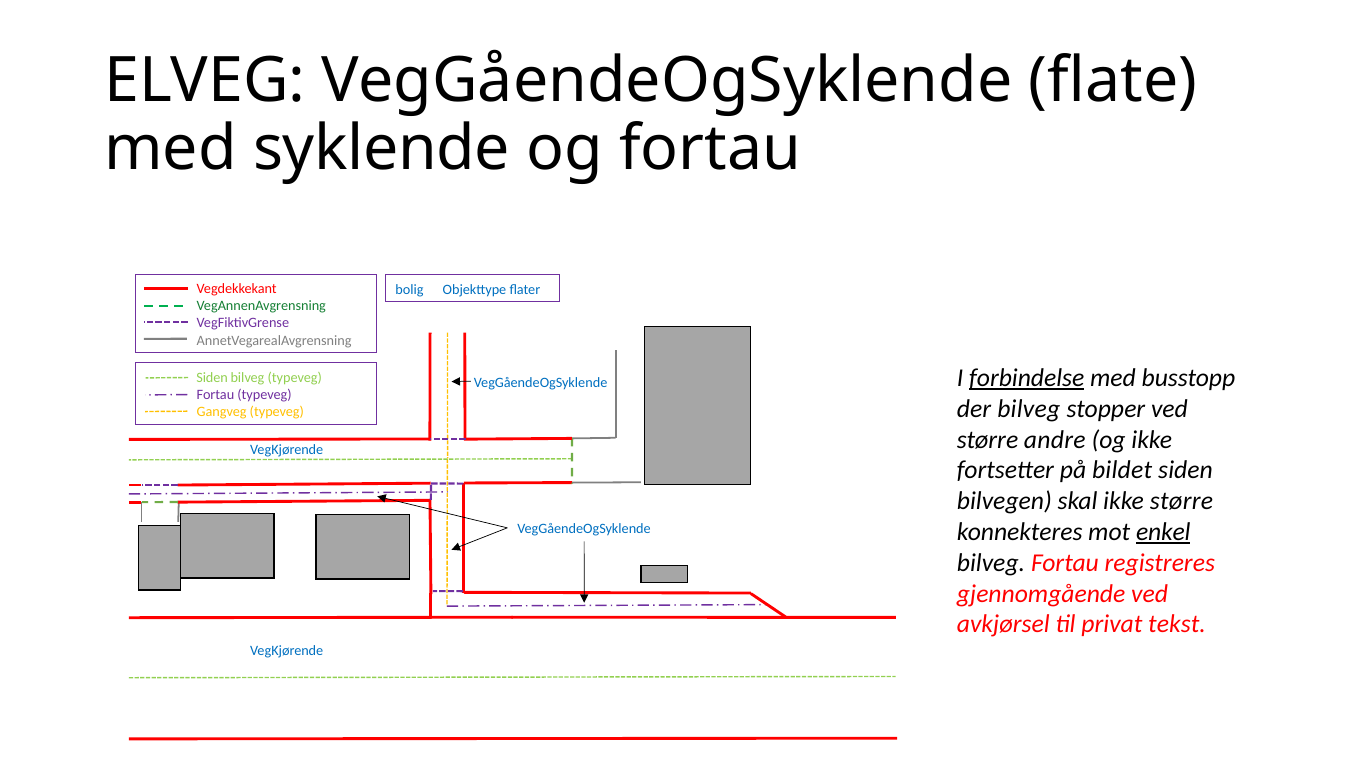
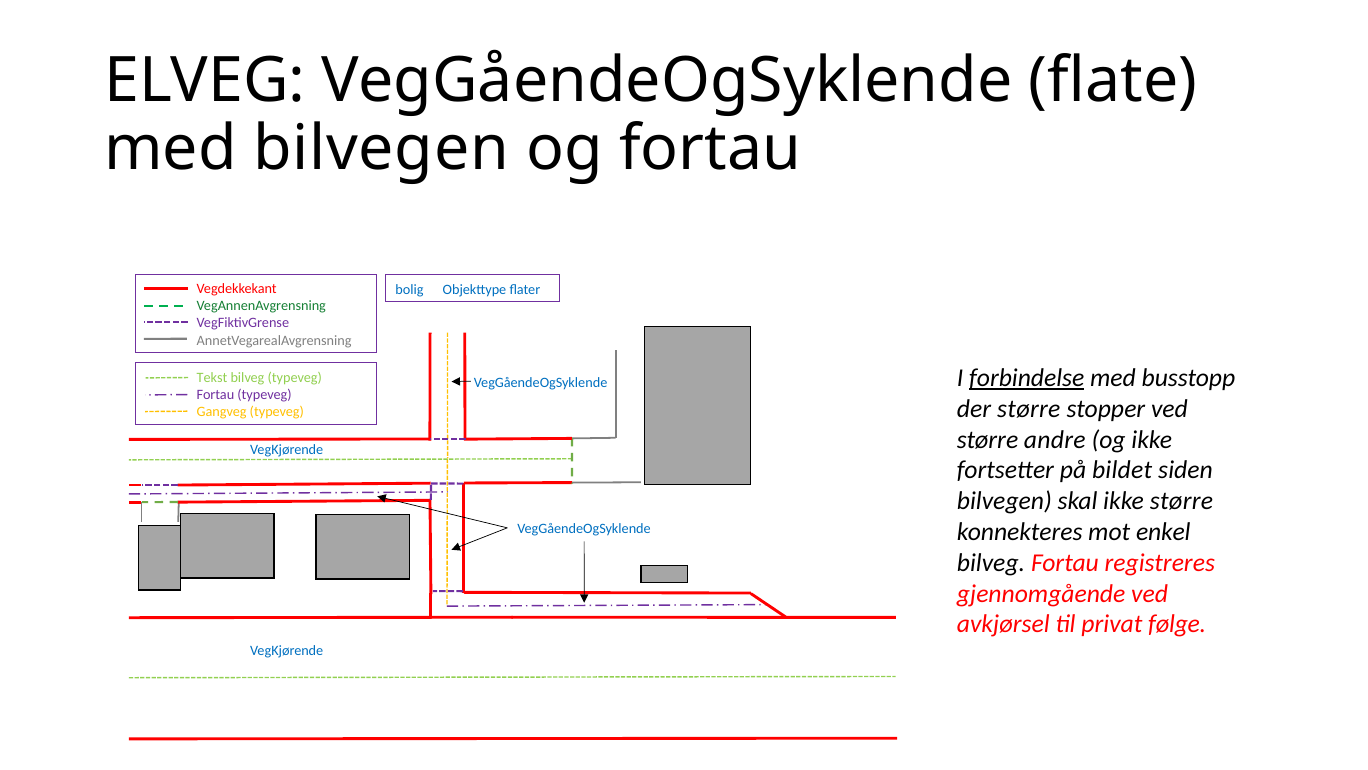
med syklende: syklende -> bilvegen (381, 149)
Siden: Siden -> Tekst (212, 377)
der bilveg: bilveg -> større (1029, 409)
enkel underline: present -> none (1163, 532)
tekst: tekst -> følge (1177, 624)
